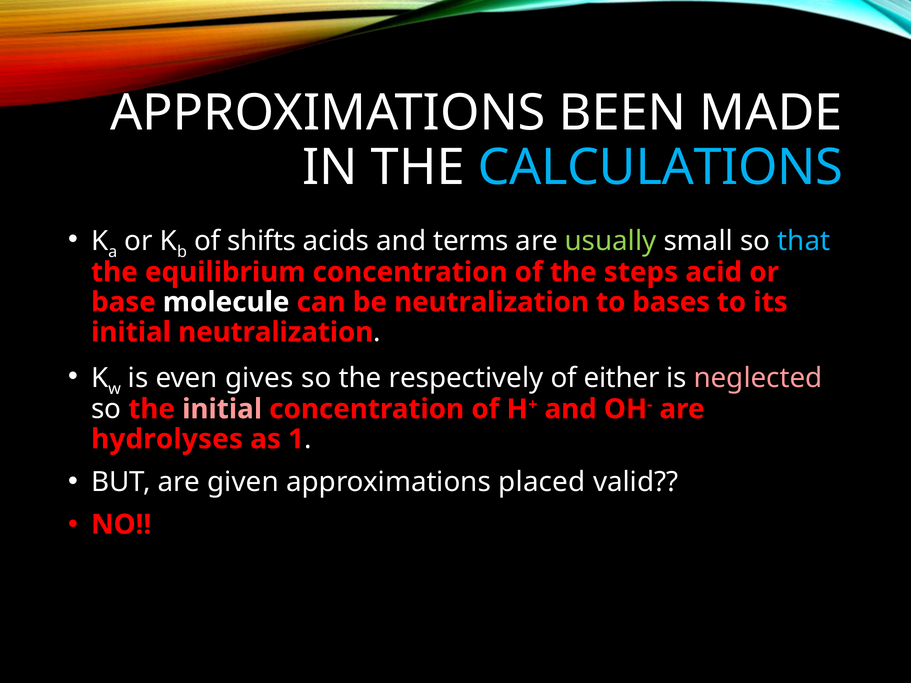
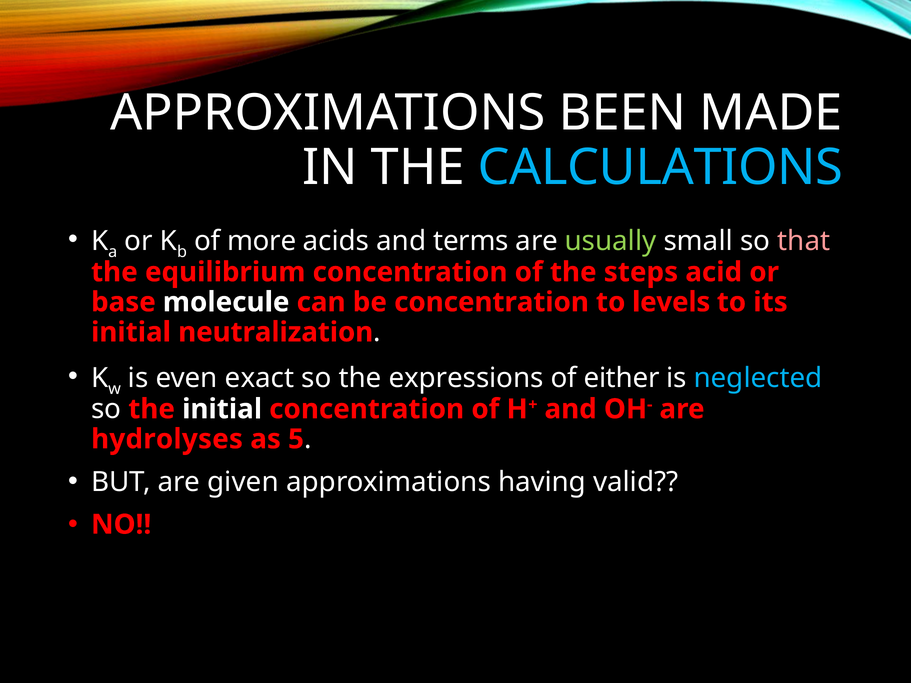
shifts: shifts -> more (262, 241)
that colour: light blue -> pink (804, 241)
be neutralization: neutralization -> concentration (492, 302)
bases: bases -> levels (671, 302)
gives: gives -> exact (260, 378)
respectively: respectively -> expressions (466, 378)
neglected colour: pink -> light blue (758, 378)
initial colour: pink -> white (222, 409)
1: 1 -> 5 (296, 439)
placed: placed -> having (542, 482)
